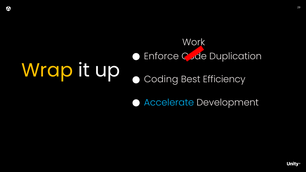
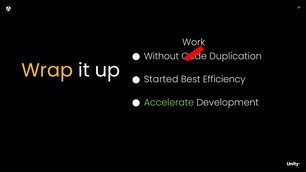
Enforce: Enforce -> Without (161, 56)
Coding: Coding -> Started (161, 79)
Accelerate colour: light blue -> light green (169, 103)
